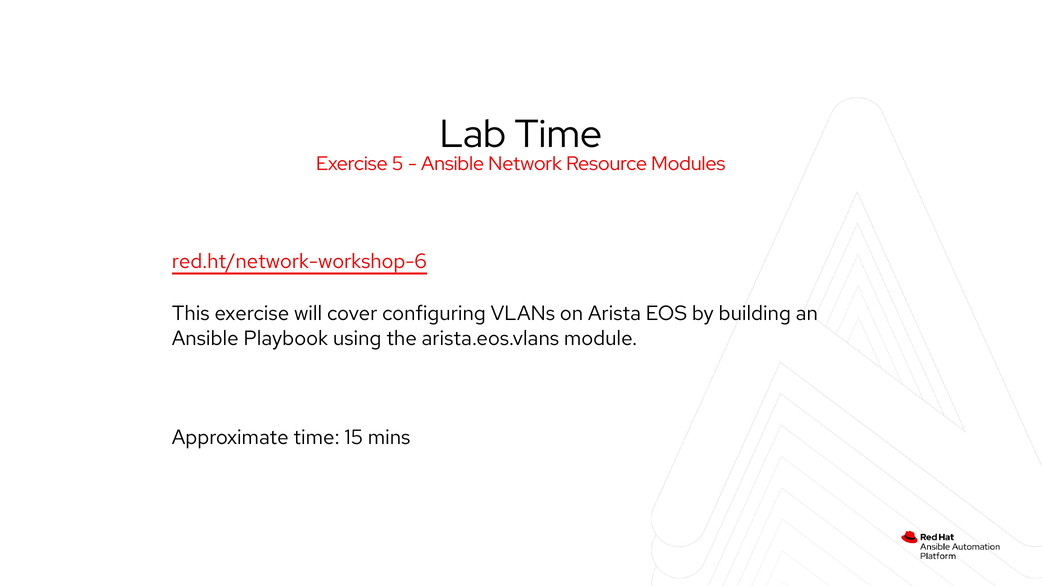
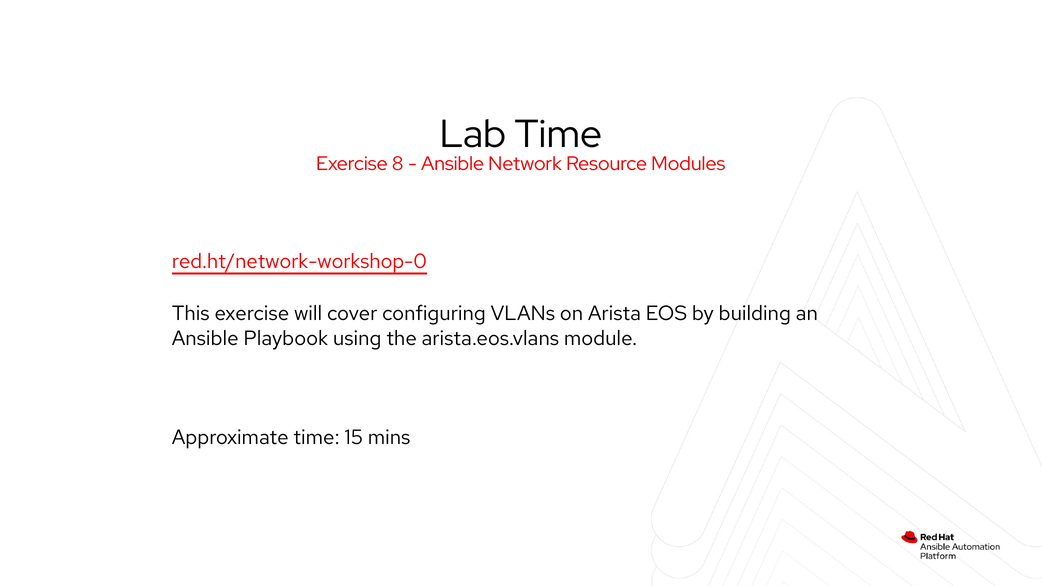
5: 5 -> 8 (398, 164)
red.ht/network-workshop-6: red.ht/network-workshop-6 -> red.ht/network-workshop-0 (299, 262)
